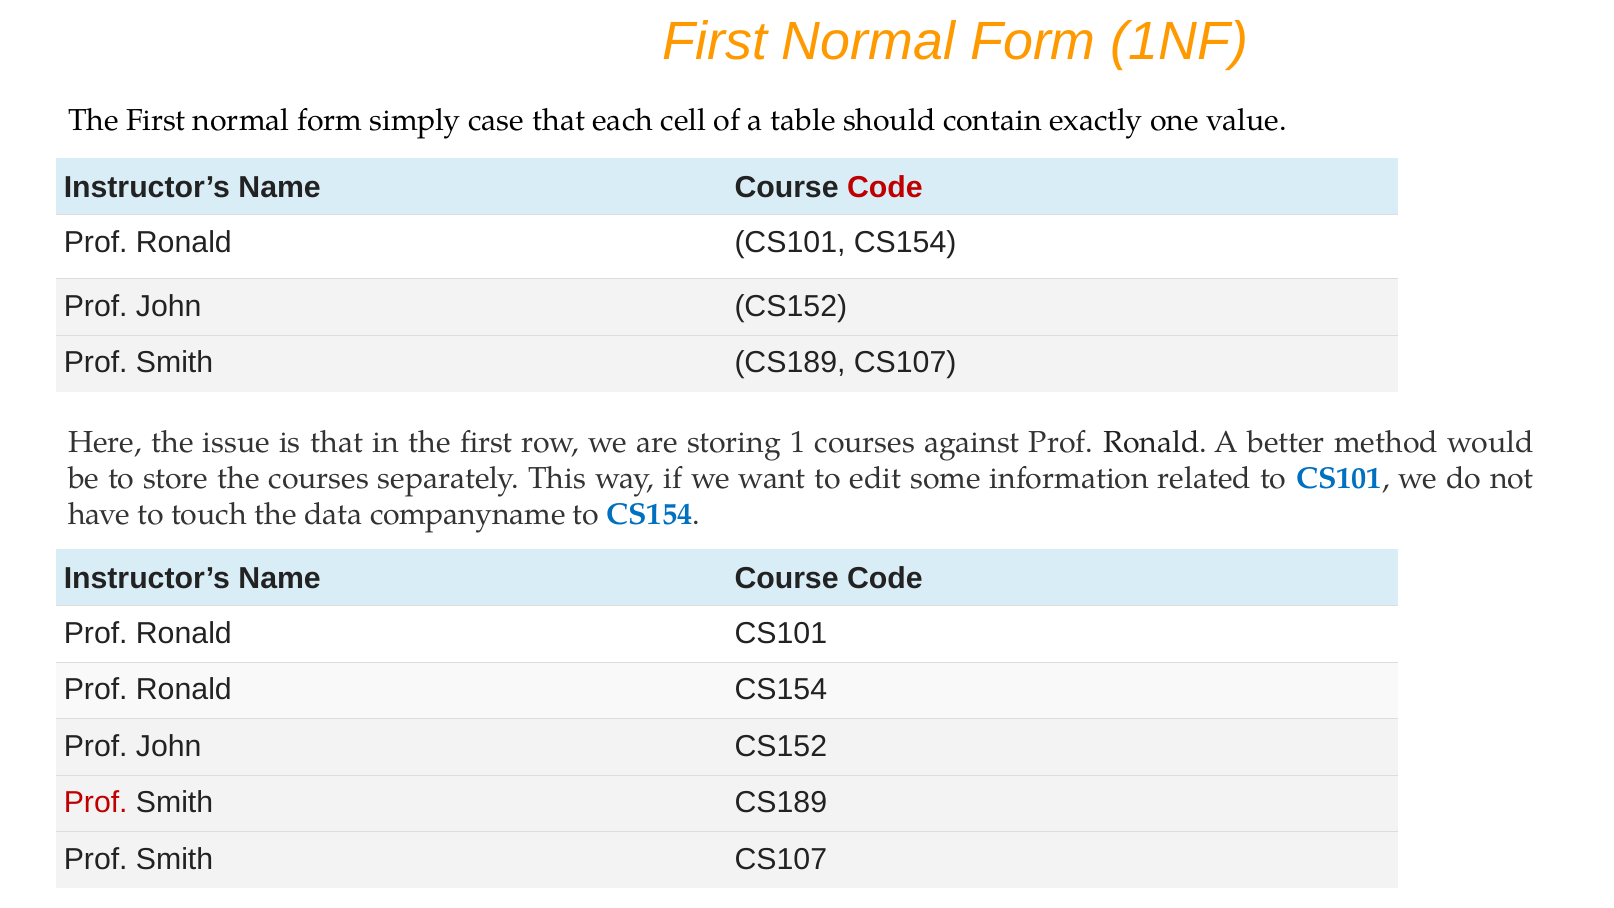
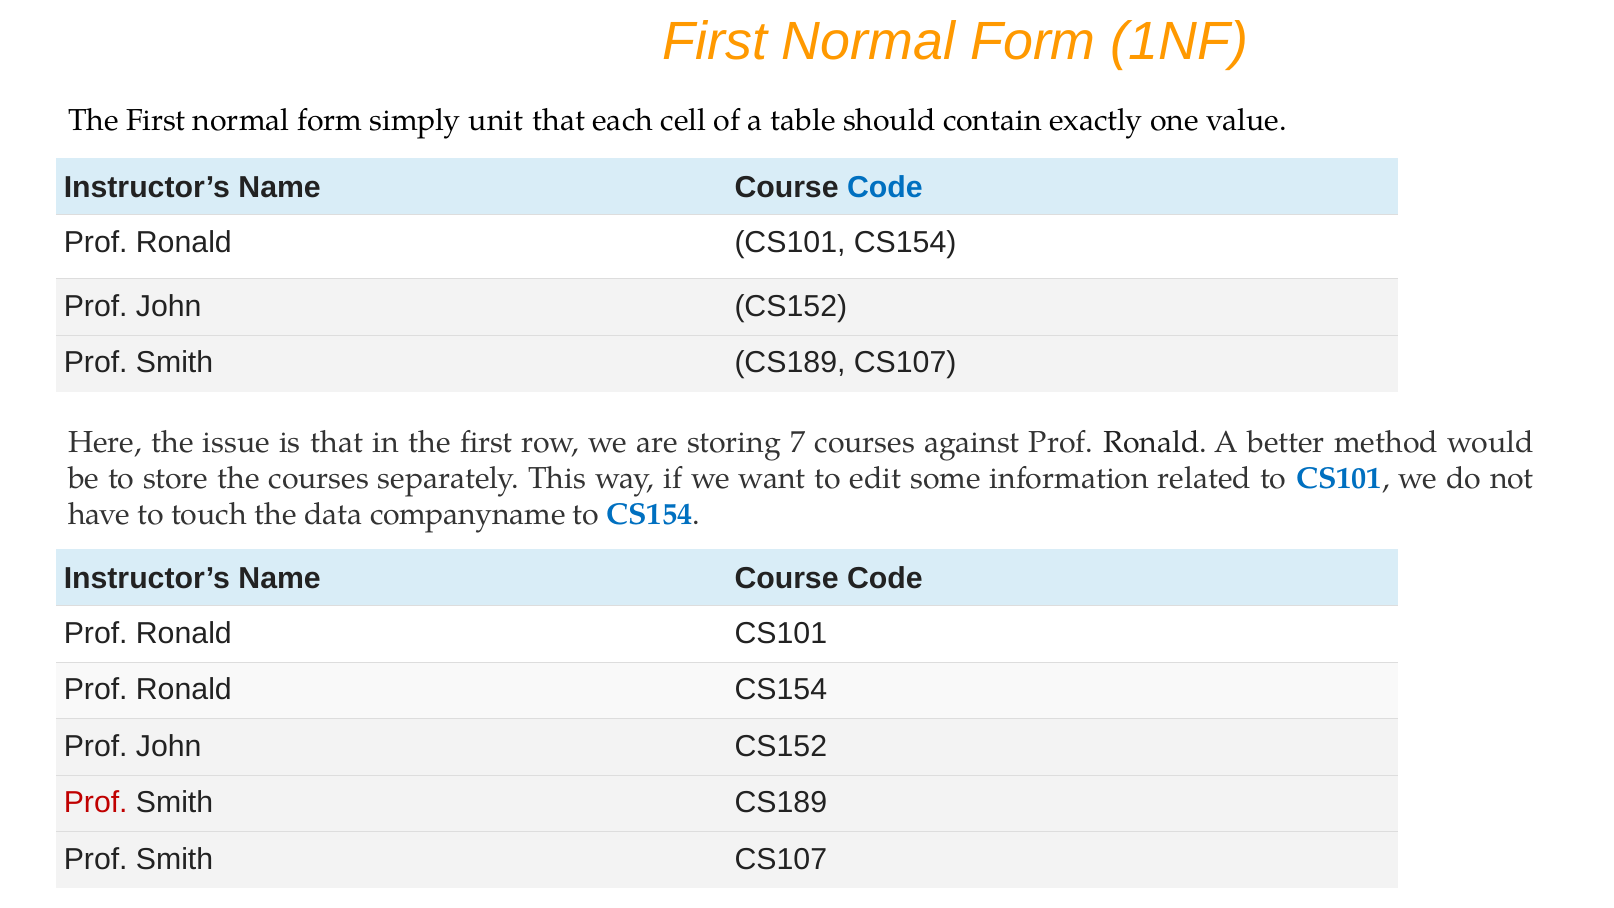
case: case -> unit (496, 121)
Code colour: red -> blue (885, 187)
1: 1 -> 7 (798, 442)
